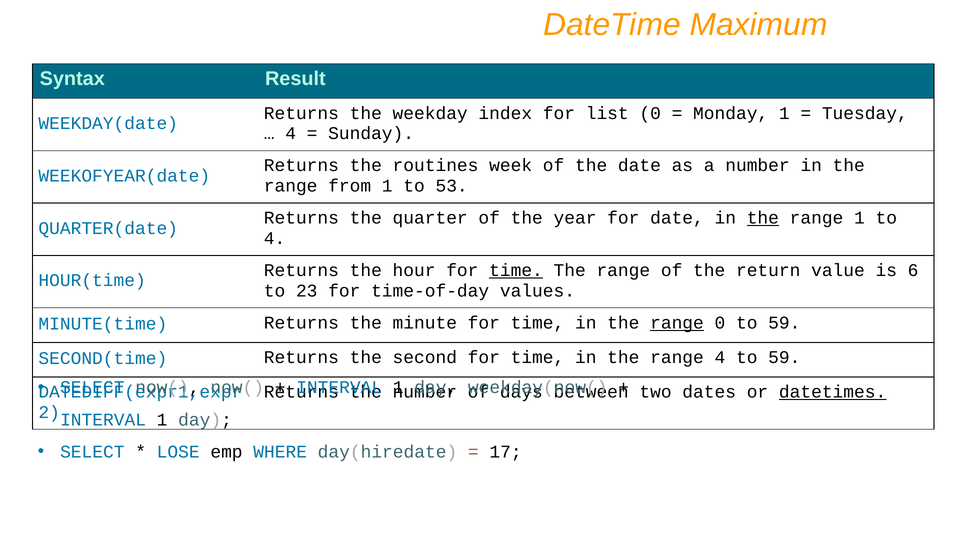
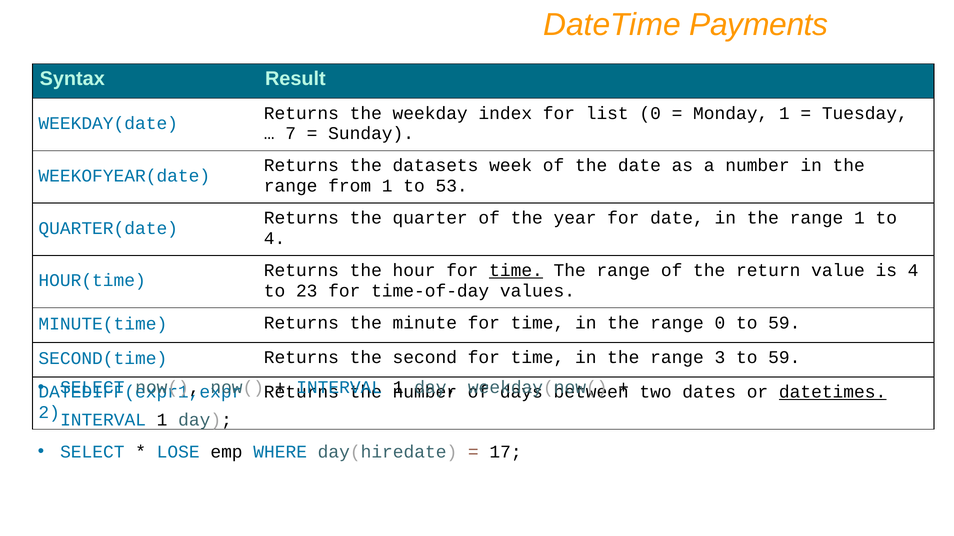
Maximum: Maximum -> Payments (759, 25)
4: 4 -> 7 (291, 134)
routines: routines -> datasets (436, 166)
the underline: present -> none (763, 218)
is 6: 6 -> 4 (913, 271)
range underline: present -> none (677, 323)
range 4: 4 -> 3 (720, 358)
